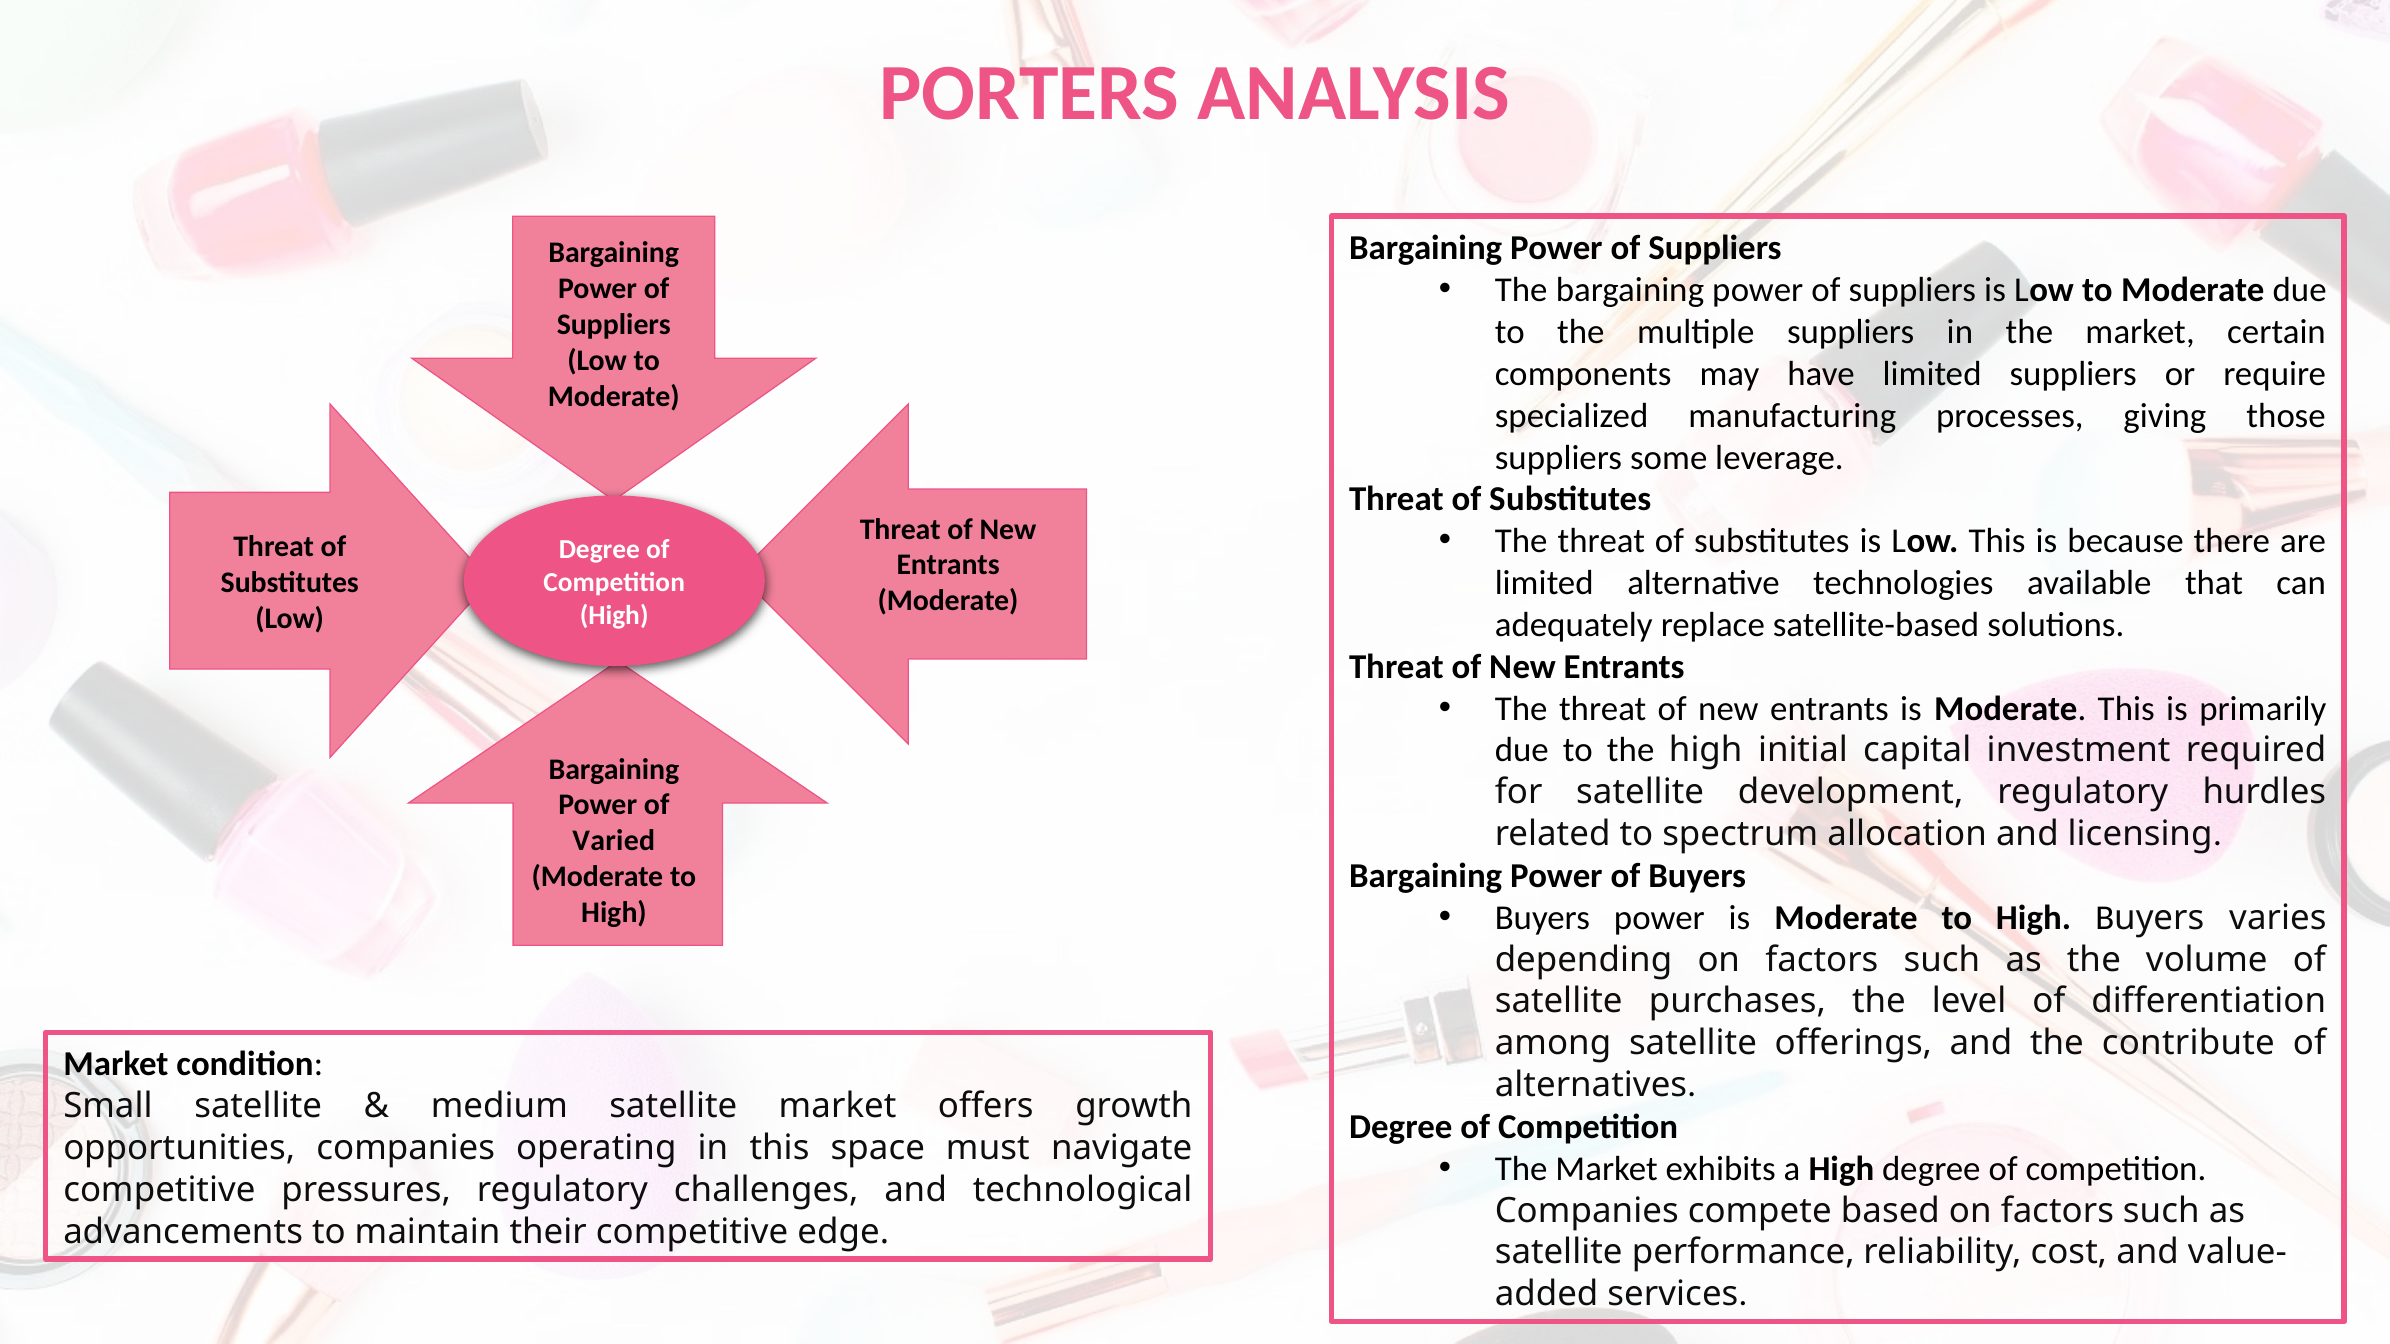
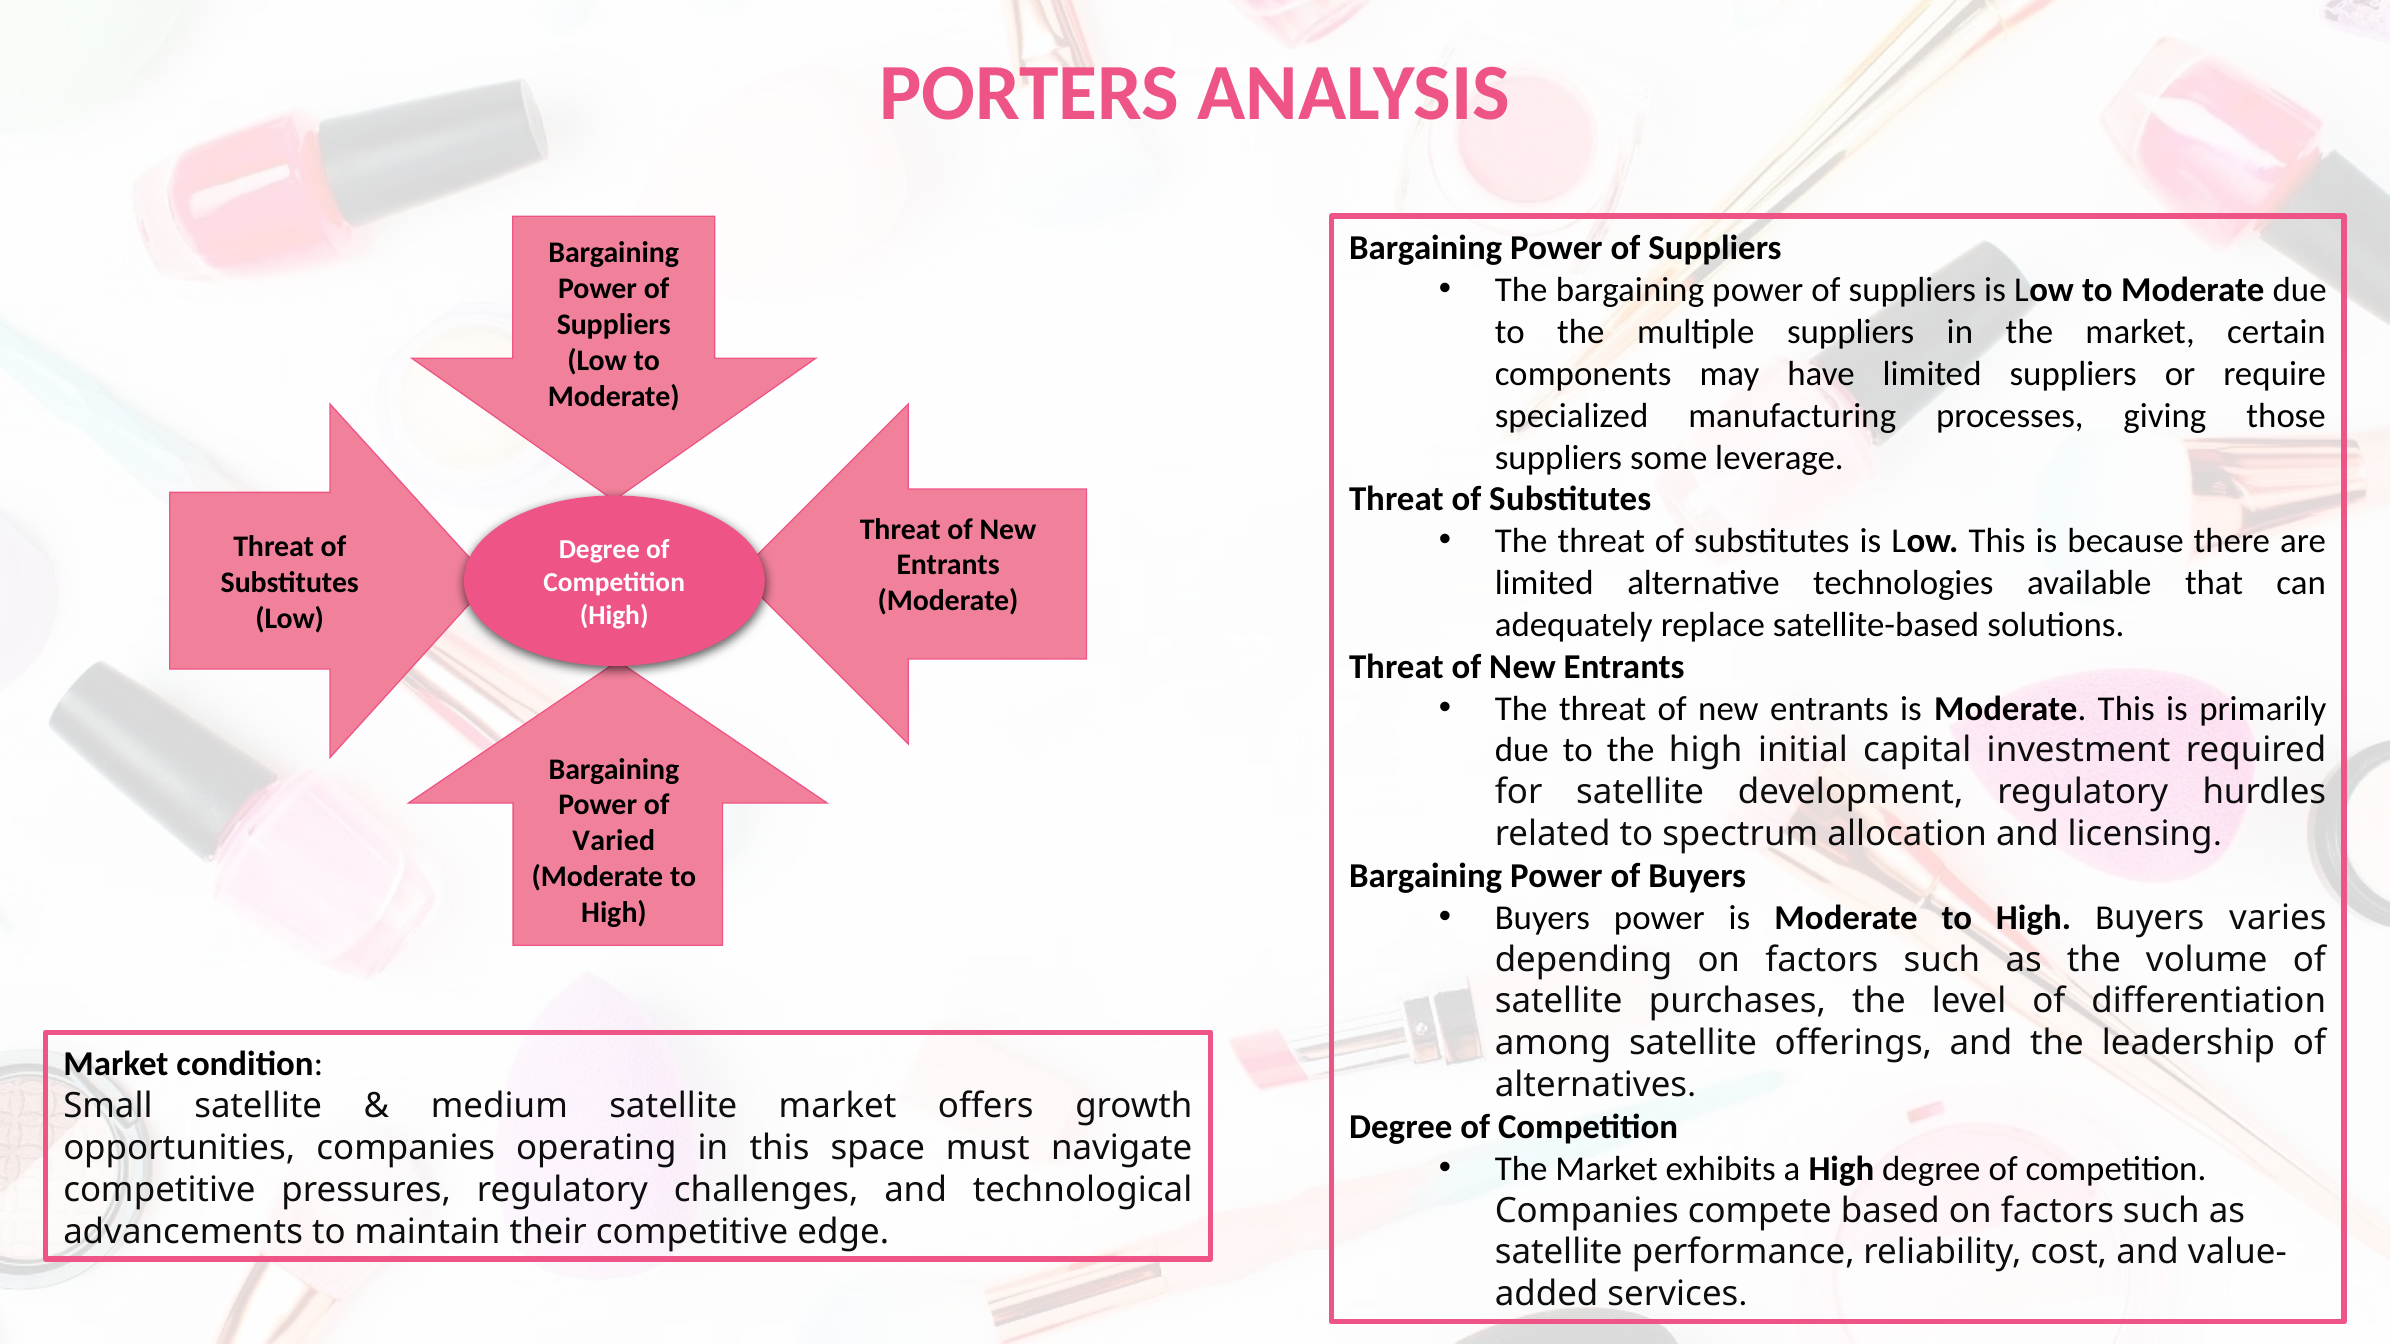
contribute: contribute -> leadership (2188, 1044)
